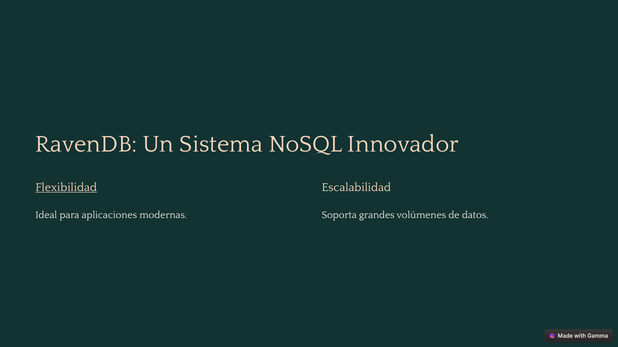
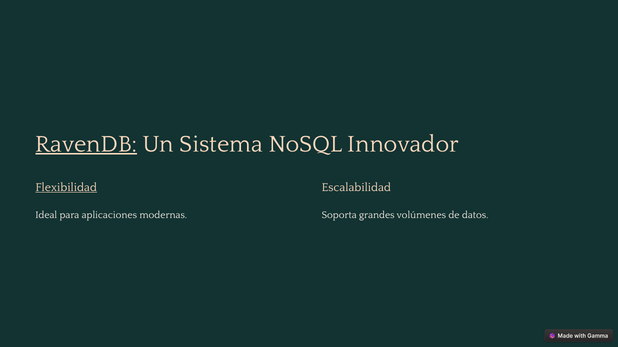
RavenDB underline: none -> present (86, 144)
